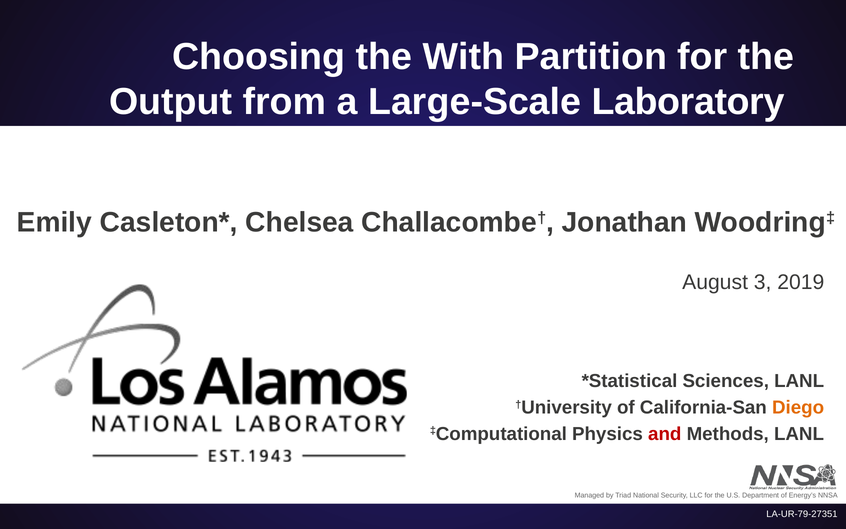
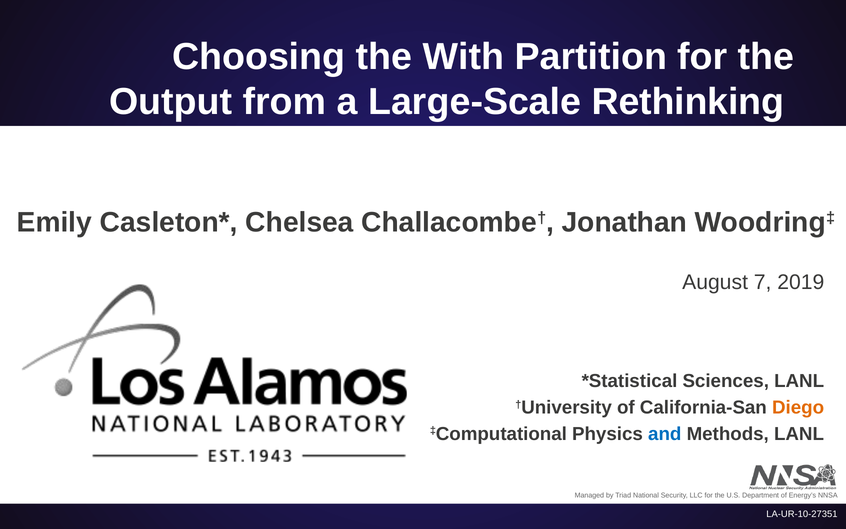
Laboratory: Laboratory -> Rethinking (688, 102)
3: 3 -> 7 (763, 282)
and colour: red -> blue (665, 434)
LA-UR-79-27351: LA-UR-79-27351 -> LA-UR-10-27351 (802, 514)
